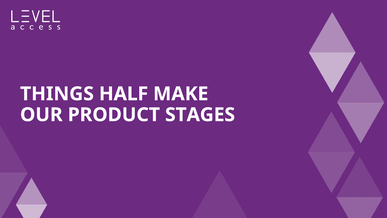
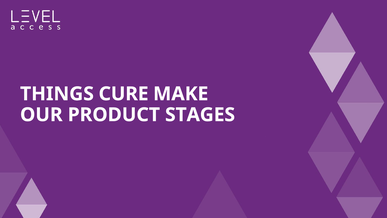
HALF: HALF -> CURE (124, 94)
